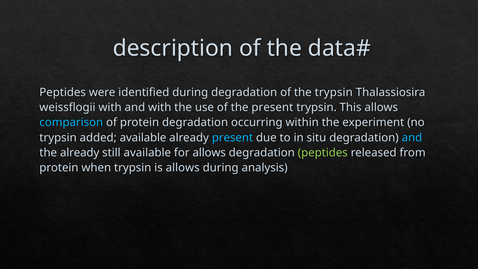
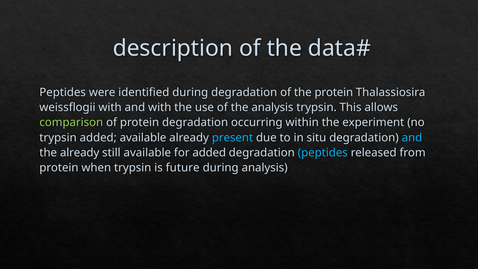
the trypsin: trypsin -> protein (334, 92)
the present: present -> analysis (272, 107)
comparison colour: light blue -> light green (71, 122)
for allows: allows -> added (209, 153)
peptides colour: light green -> light blue (323, 153)
is allows: allows -> future (183, 168)
